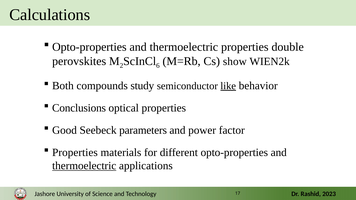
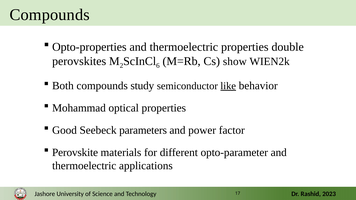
Calculations: Calculations -> Compounds (50, 15)
Conclusions: Conclusions -> Mohammad (79, 108)
Properties: Properties -> Perovskite (75, 153)
different opto-properties: opto-properties -> opto-parameter (234, 153)
thermoelectric underline: present -> none (84, 166)
